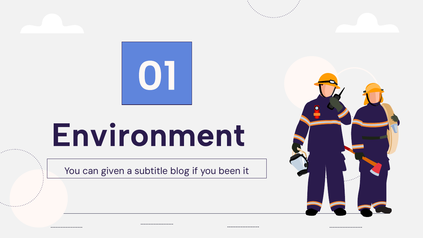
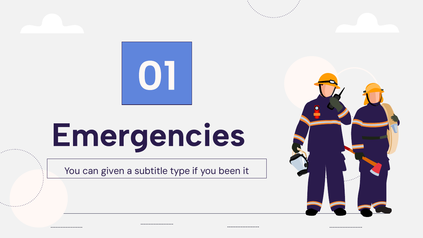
Environment: Environment -> Emergencies (148, 135)
blog: blog -> type (180, 171)
